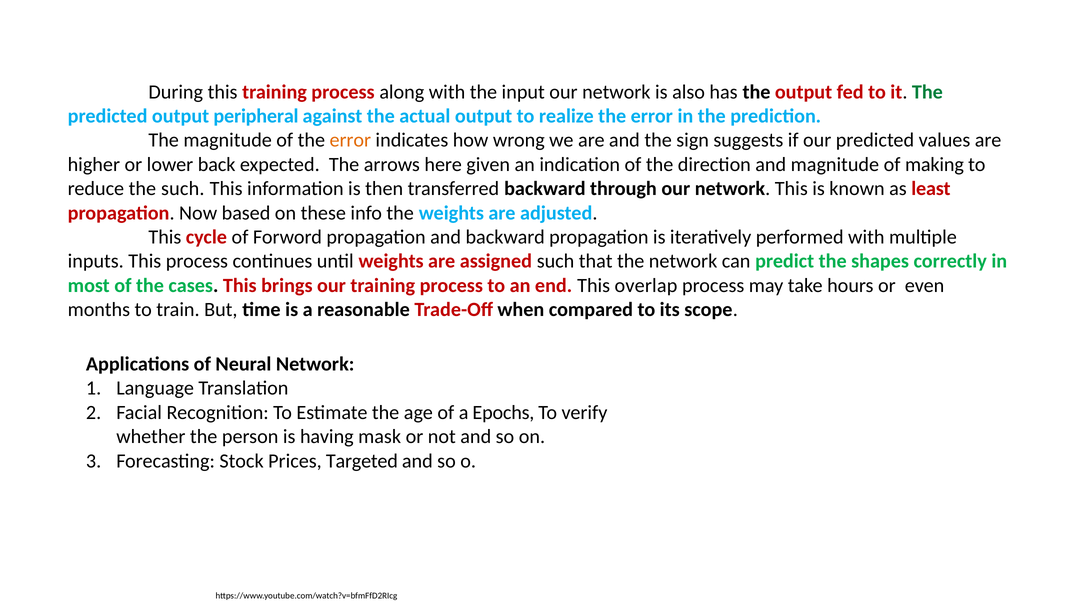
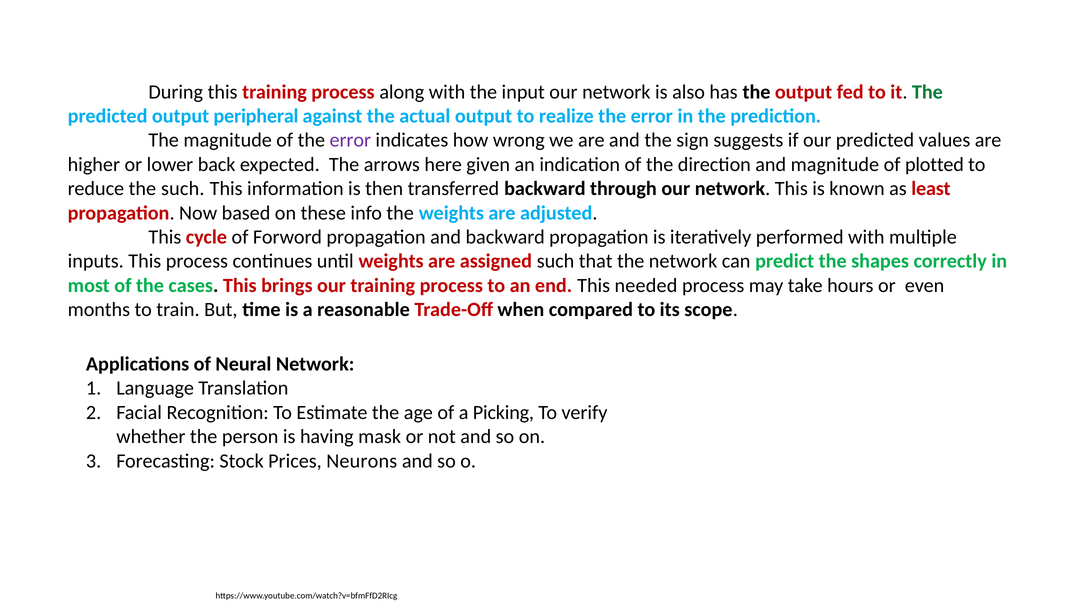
error colour: orange -> purple (350, 140)
making: making -> plotted (934, 165)
overlap: overlap -> needed (646, 286)
Epochs: Epochs -> Picking (503, 413)
Targeted: Targeted -> Neurons (362, 461)
